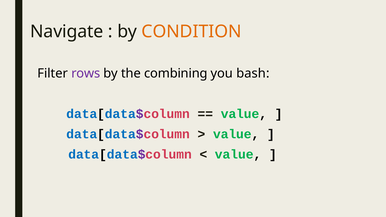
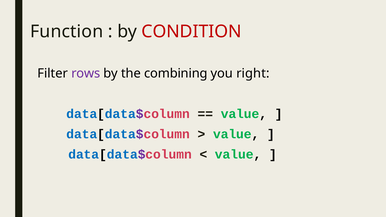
Navigate: Navigate -> Function (67, 32)
CONDITION colour: orange -> red (191, 32)
bash: bash -> right (253, 73)
